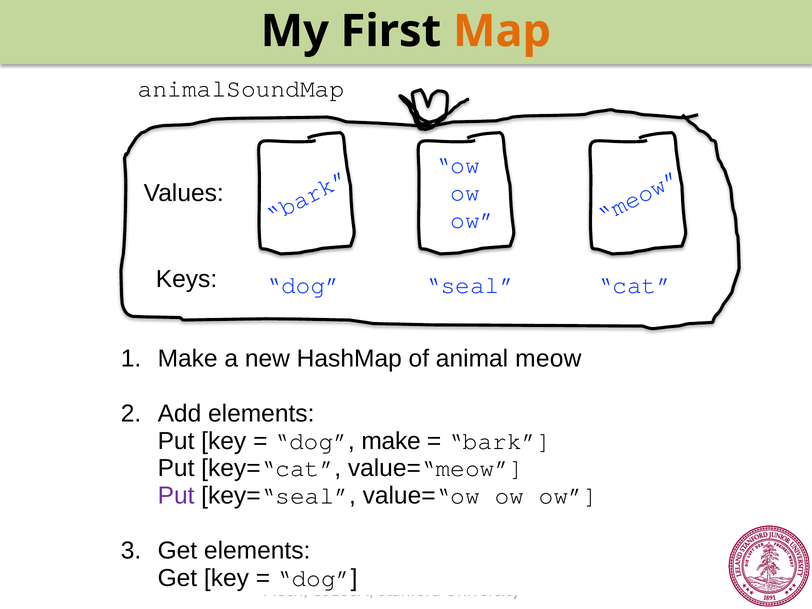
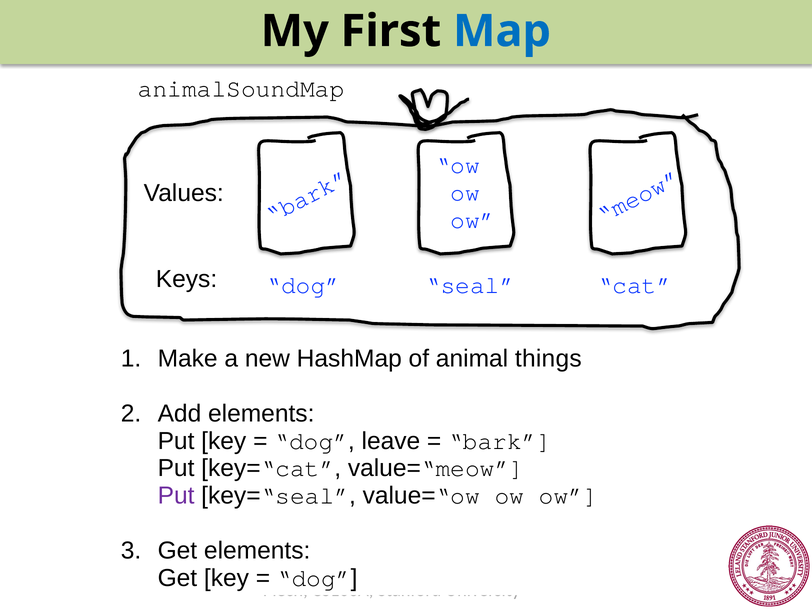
Map colour: orange -> blue (502, 31)
meow: meow -> things (548, 359)
dog make: make -> leave (391, 441)
